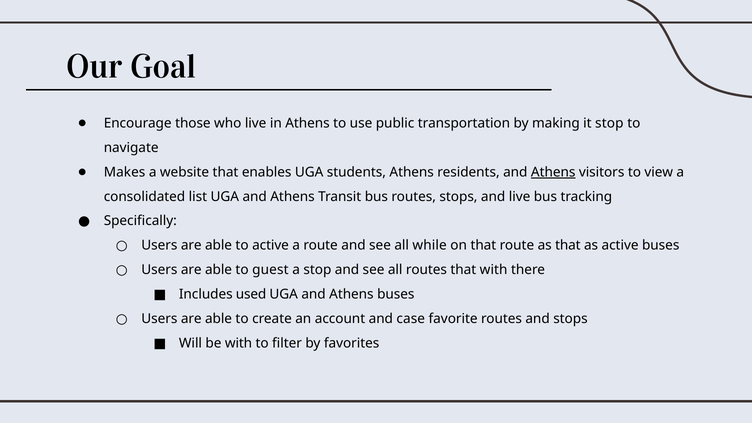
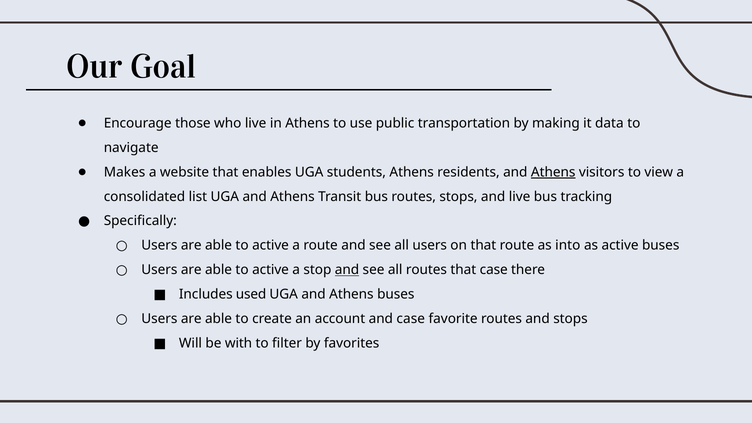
it stop: stop -> data (609, 123)
all while: while -> users (430, 245)
as that: that -> into (568, 245)
guest: guest -> active (271, 270)
and underline: none -> present (347, 270)
that with: with -> case (494, 270)
